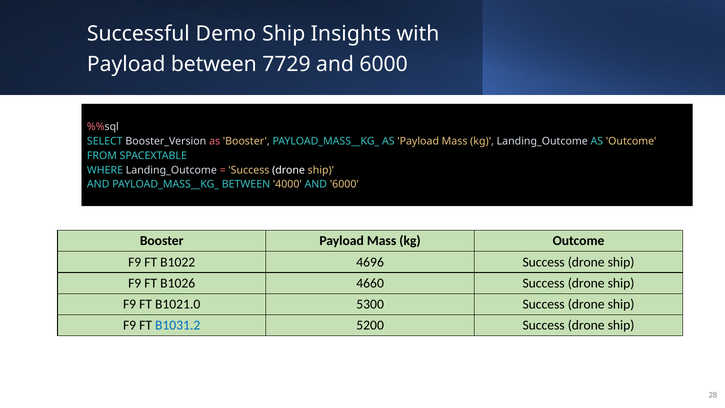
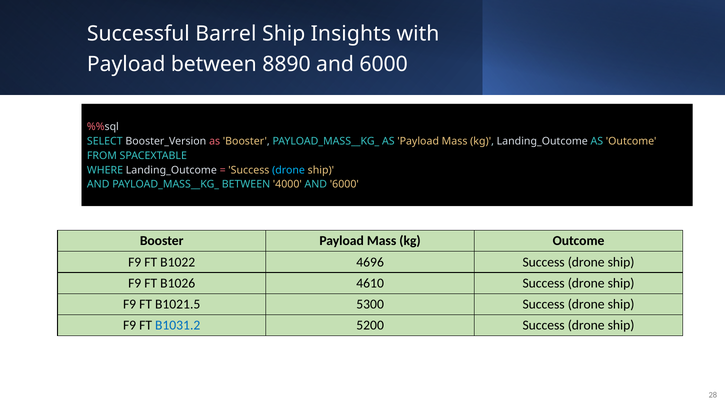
Demo: Demo -> Barrel (226, 34)
7729: 7729 -> 8890 (286, 64)
drone colour: white -> light blue (289, 170)
4660: 4660 -> 4610 (370, 283)
B1021.0: B1021.0 -> B1021.5 (178, 304)
